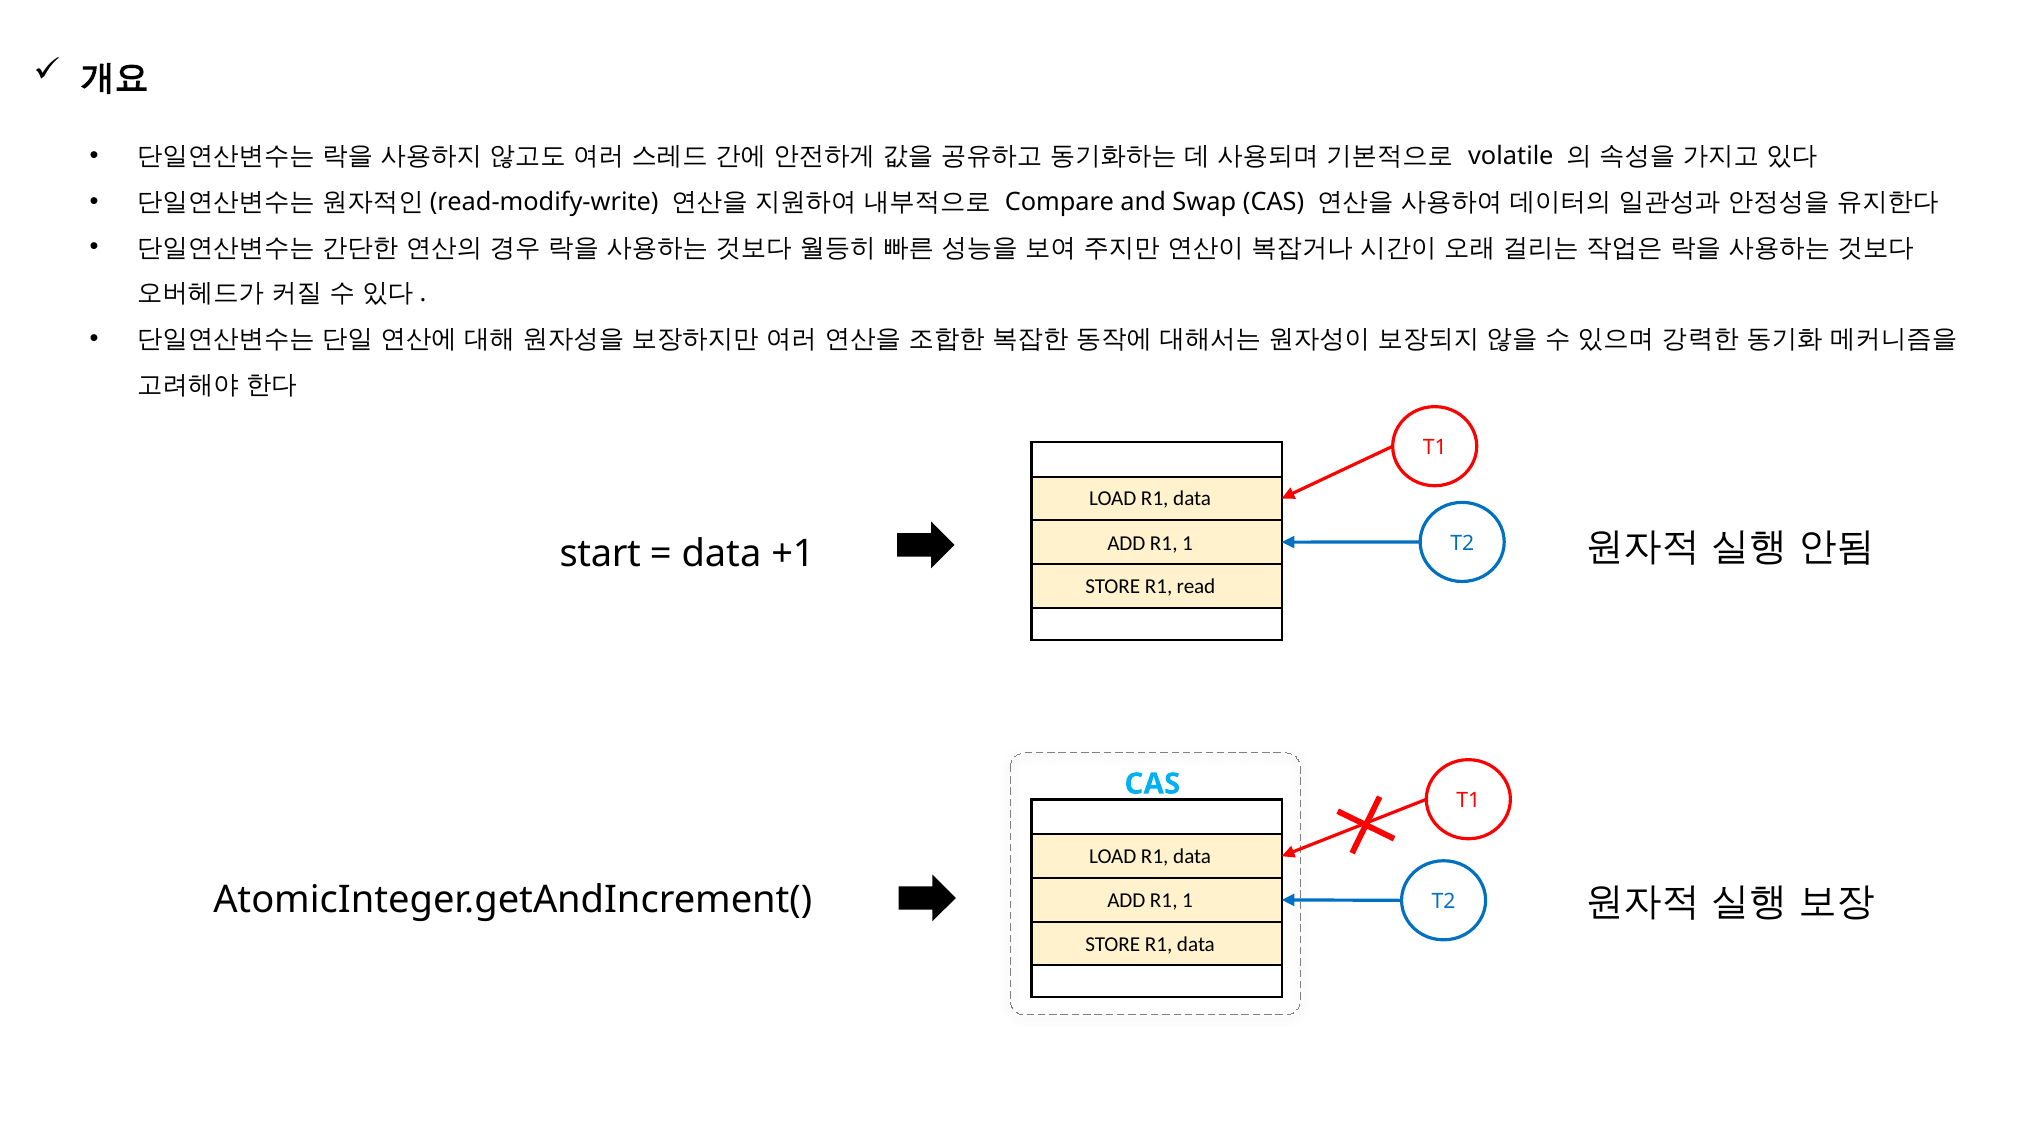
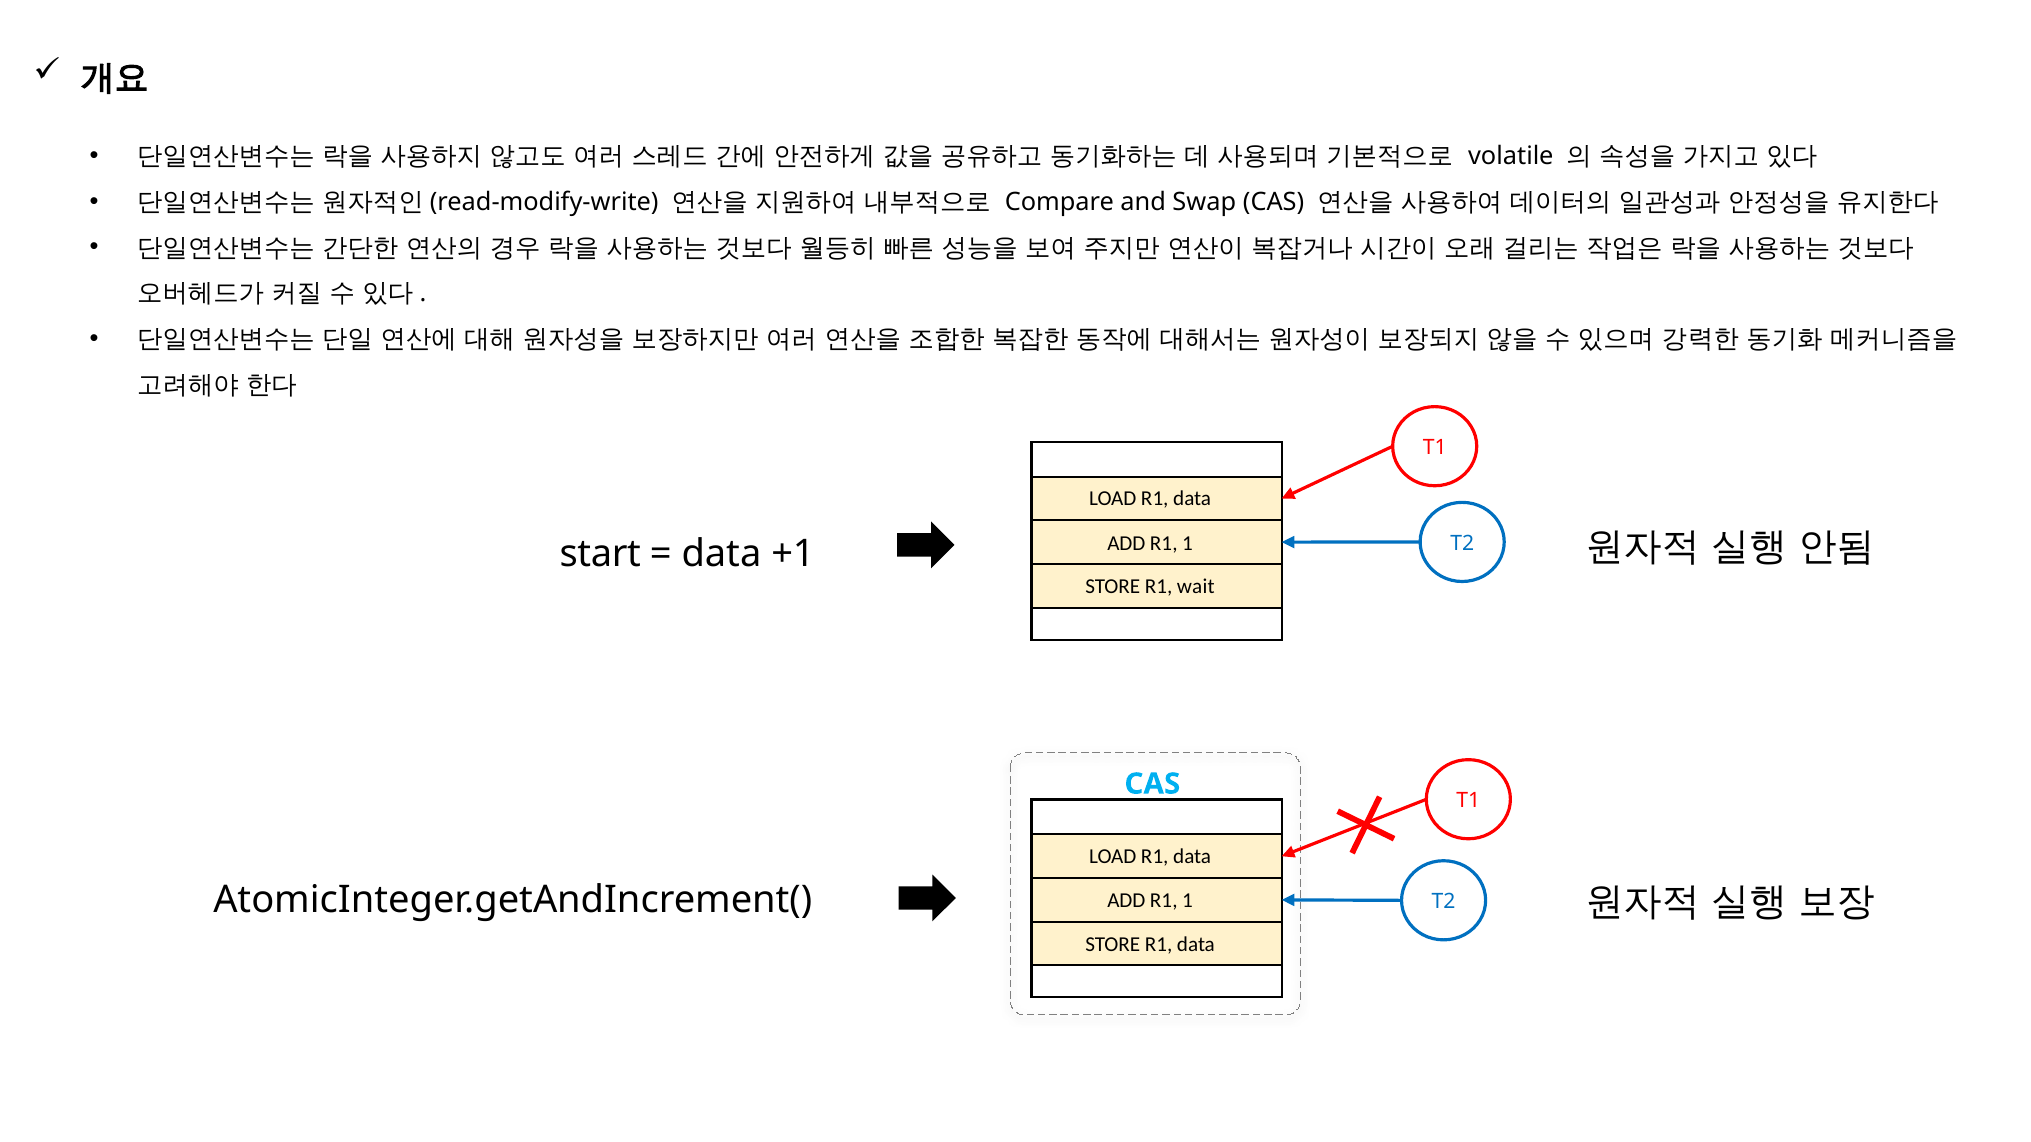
read: read -> wait (1196, 587)
